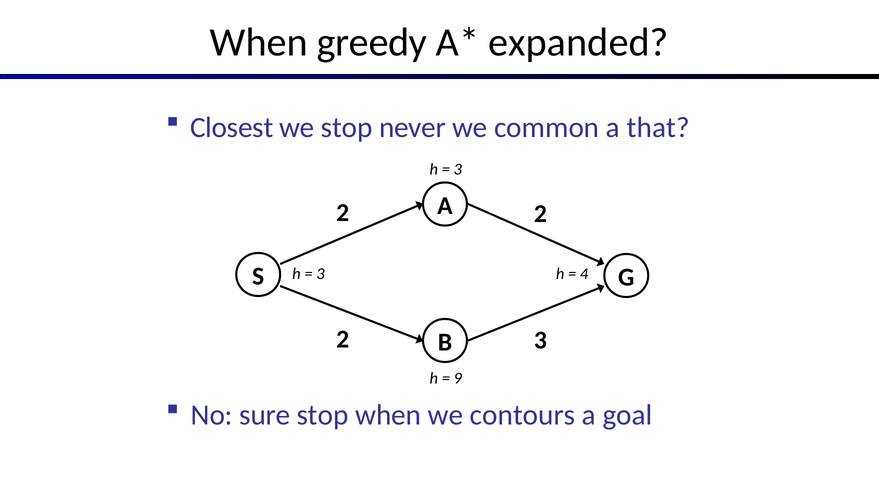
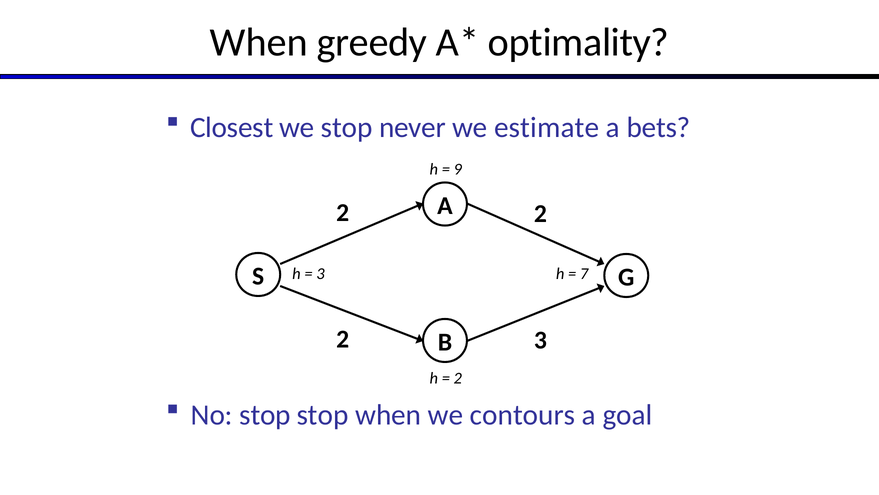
expanded: expanded -> optimality (579, 42)
common: common -> estimate (547, 127)
that: that -> bets (658, 127)
3: 3 -> 9 (458, 169)
4: 4 -> 7 (584, 273)
9: 9 -> 2 (458, 378)
No sure: sure -> stop (265, 415)
